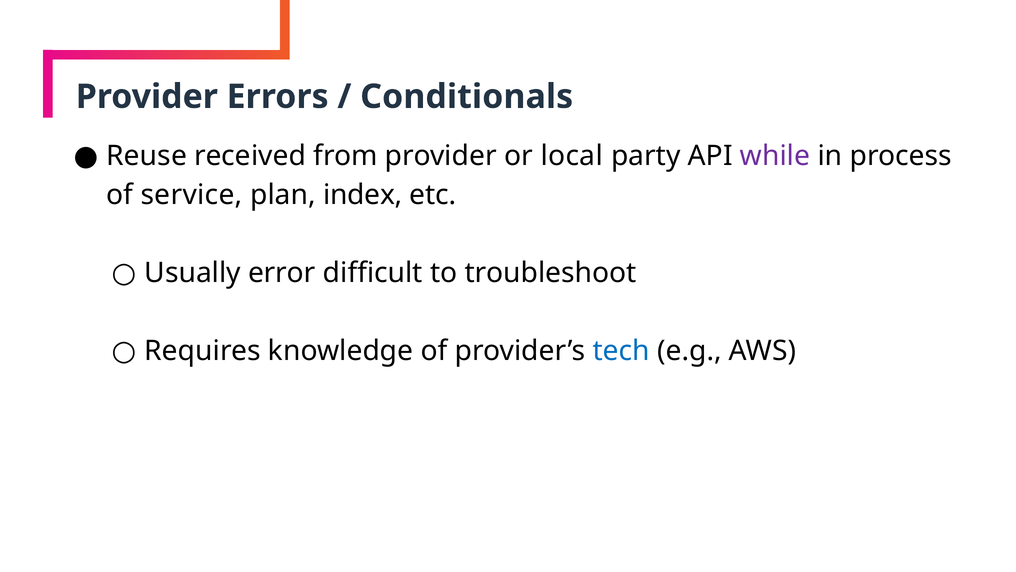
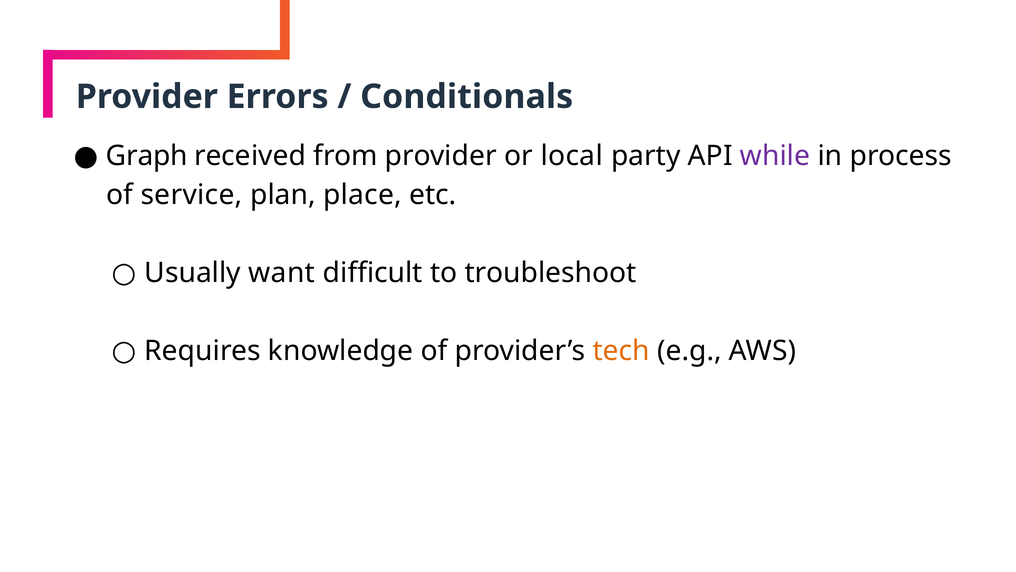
Reuse: Reuse -> Graph (147, 156)
index: index -> place (362, 195)
error: error -> want (282, 273)
tech colour: blue -> orange (621, 351)
